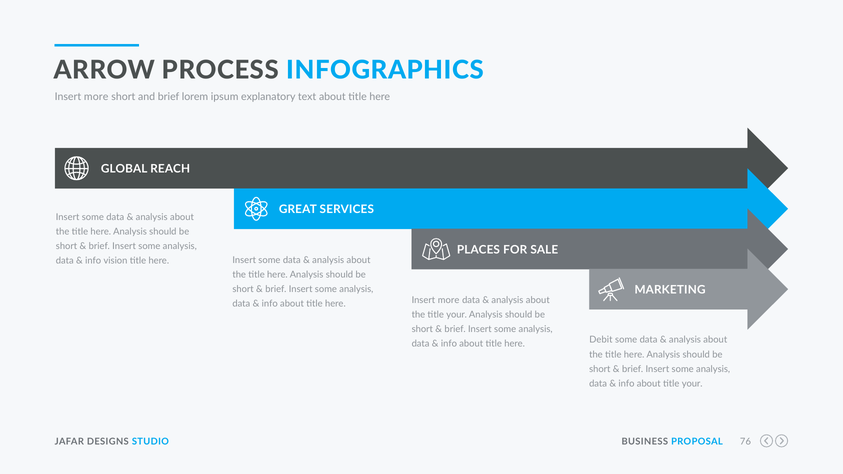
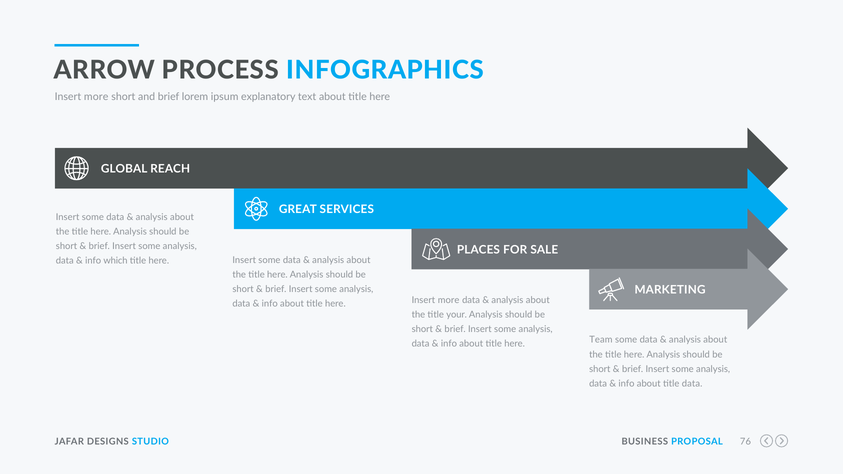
vision: vision -> which (116, 261)
Debit: Debit -> Team (601, 340)
about title your: your -> data (692, 384)
